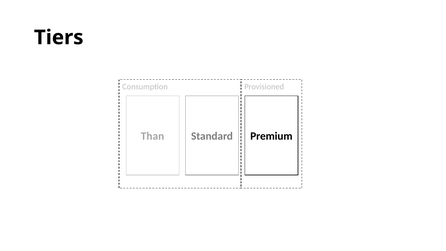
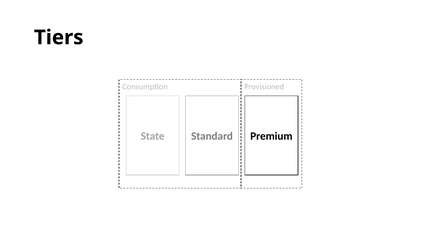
Than: Than -> State (153, 136)
